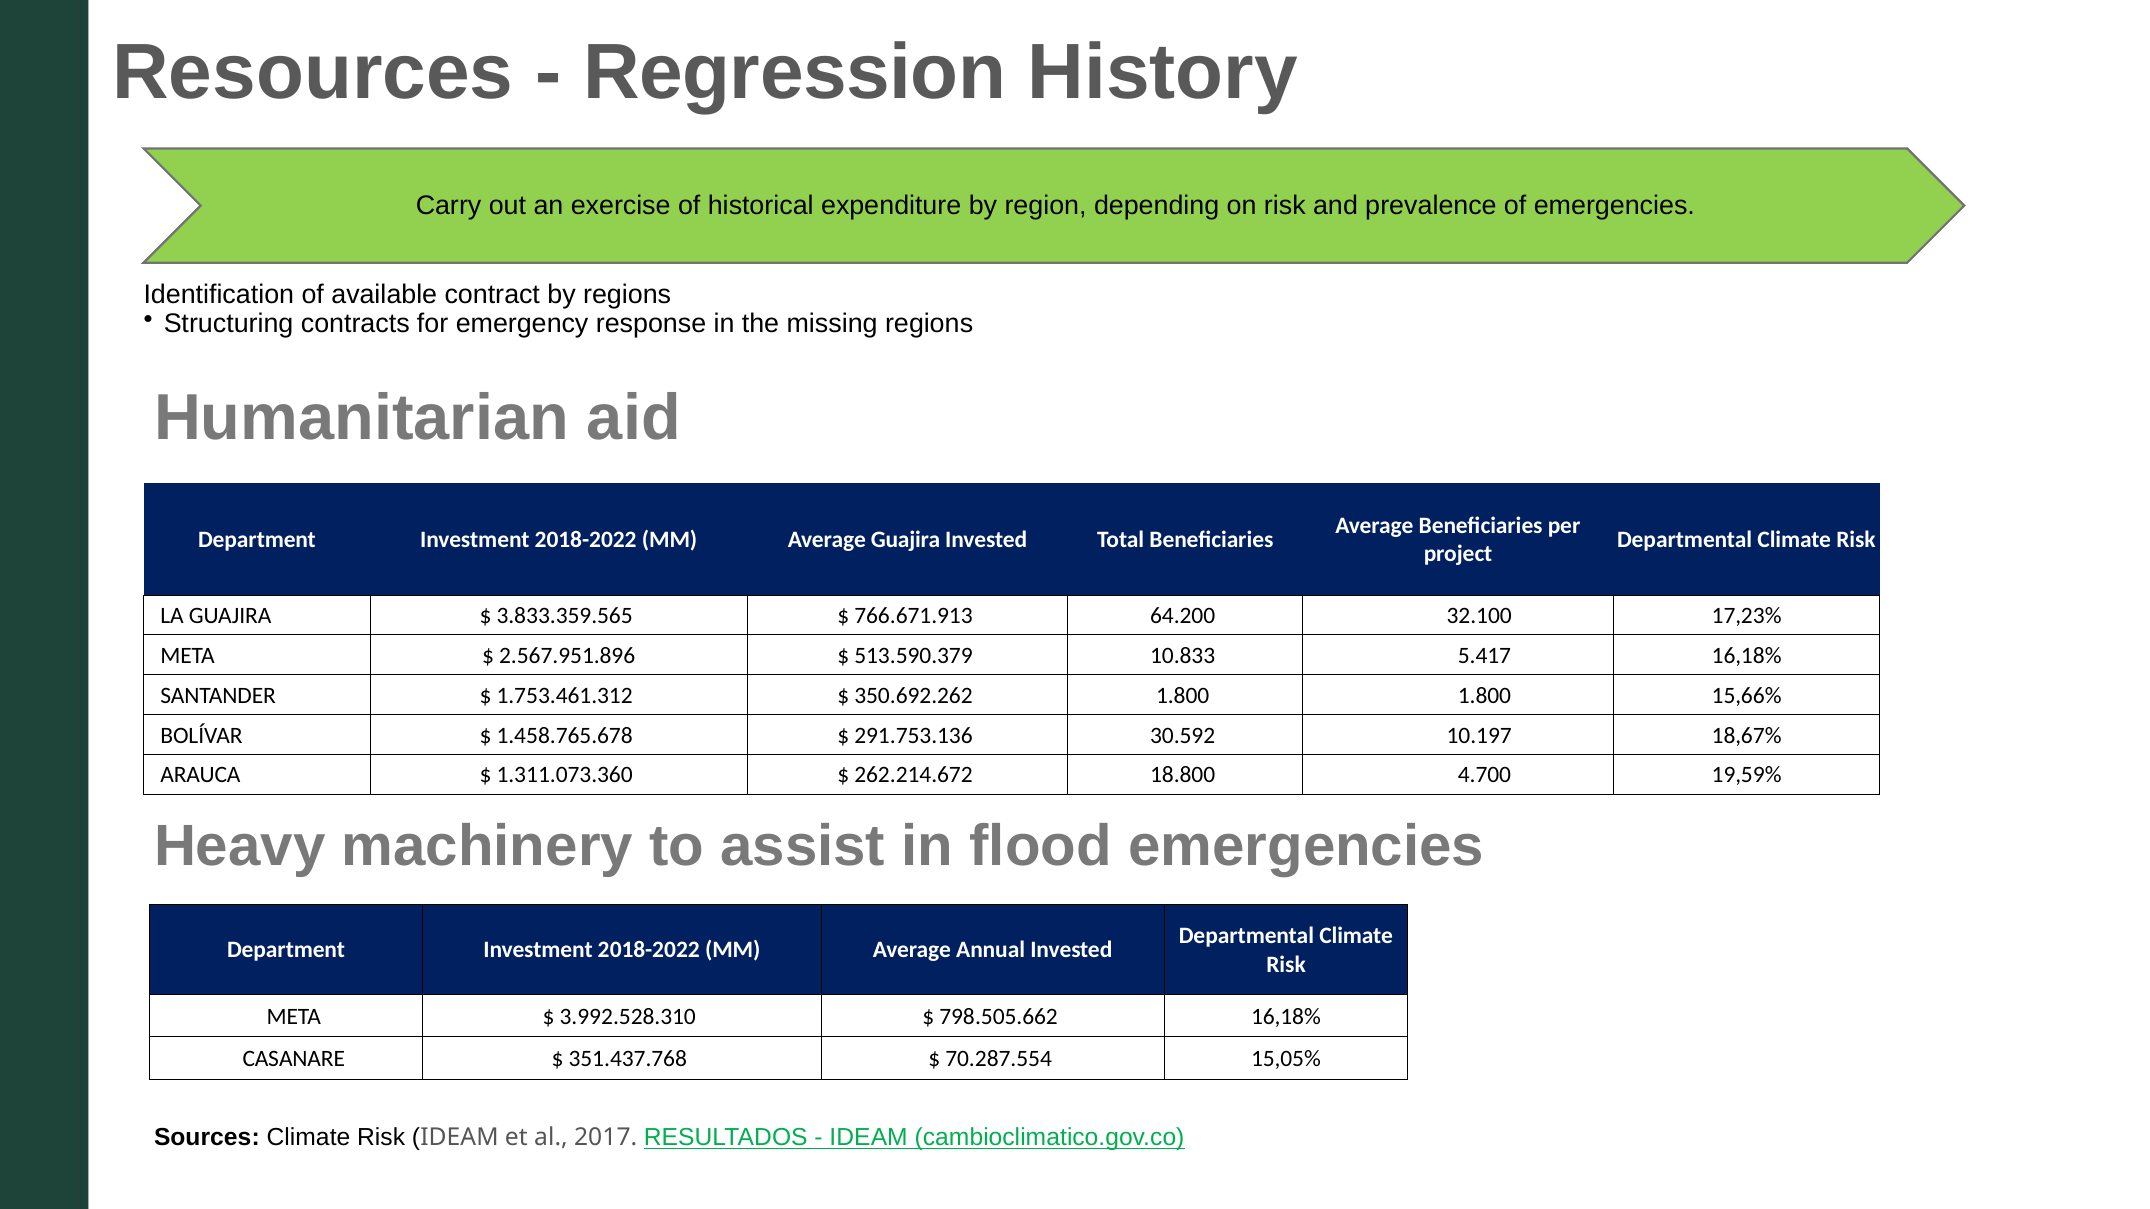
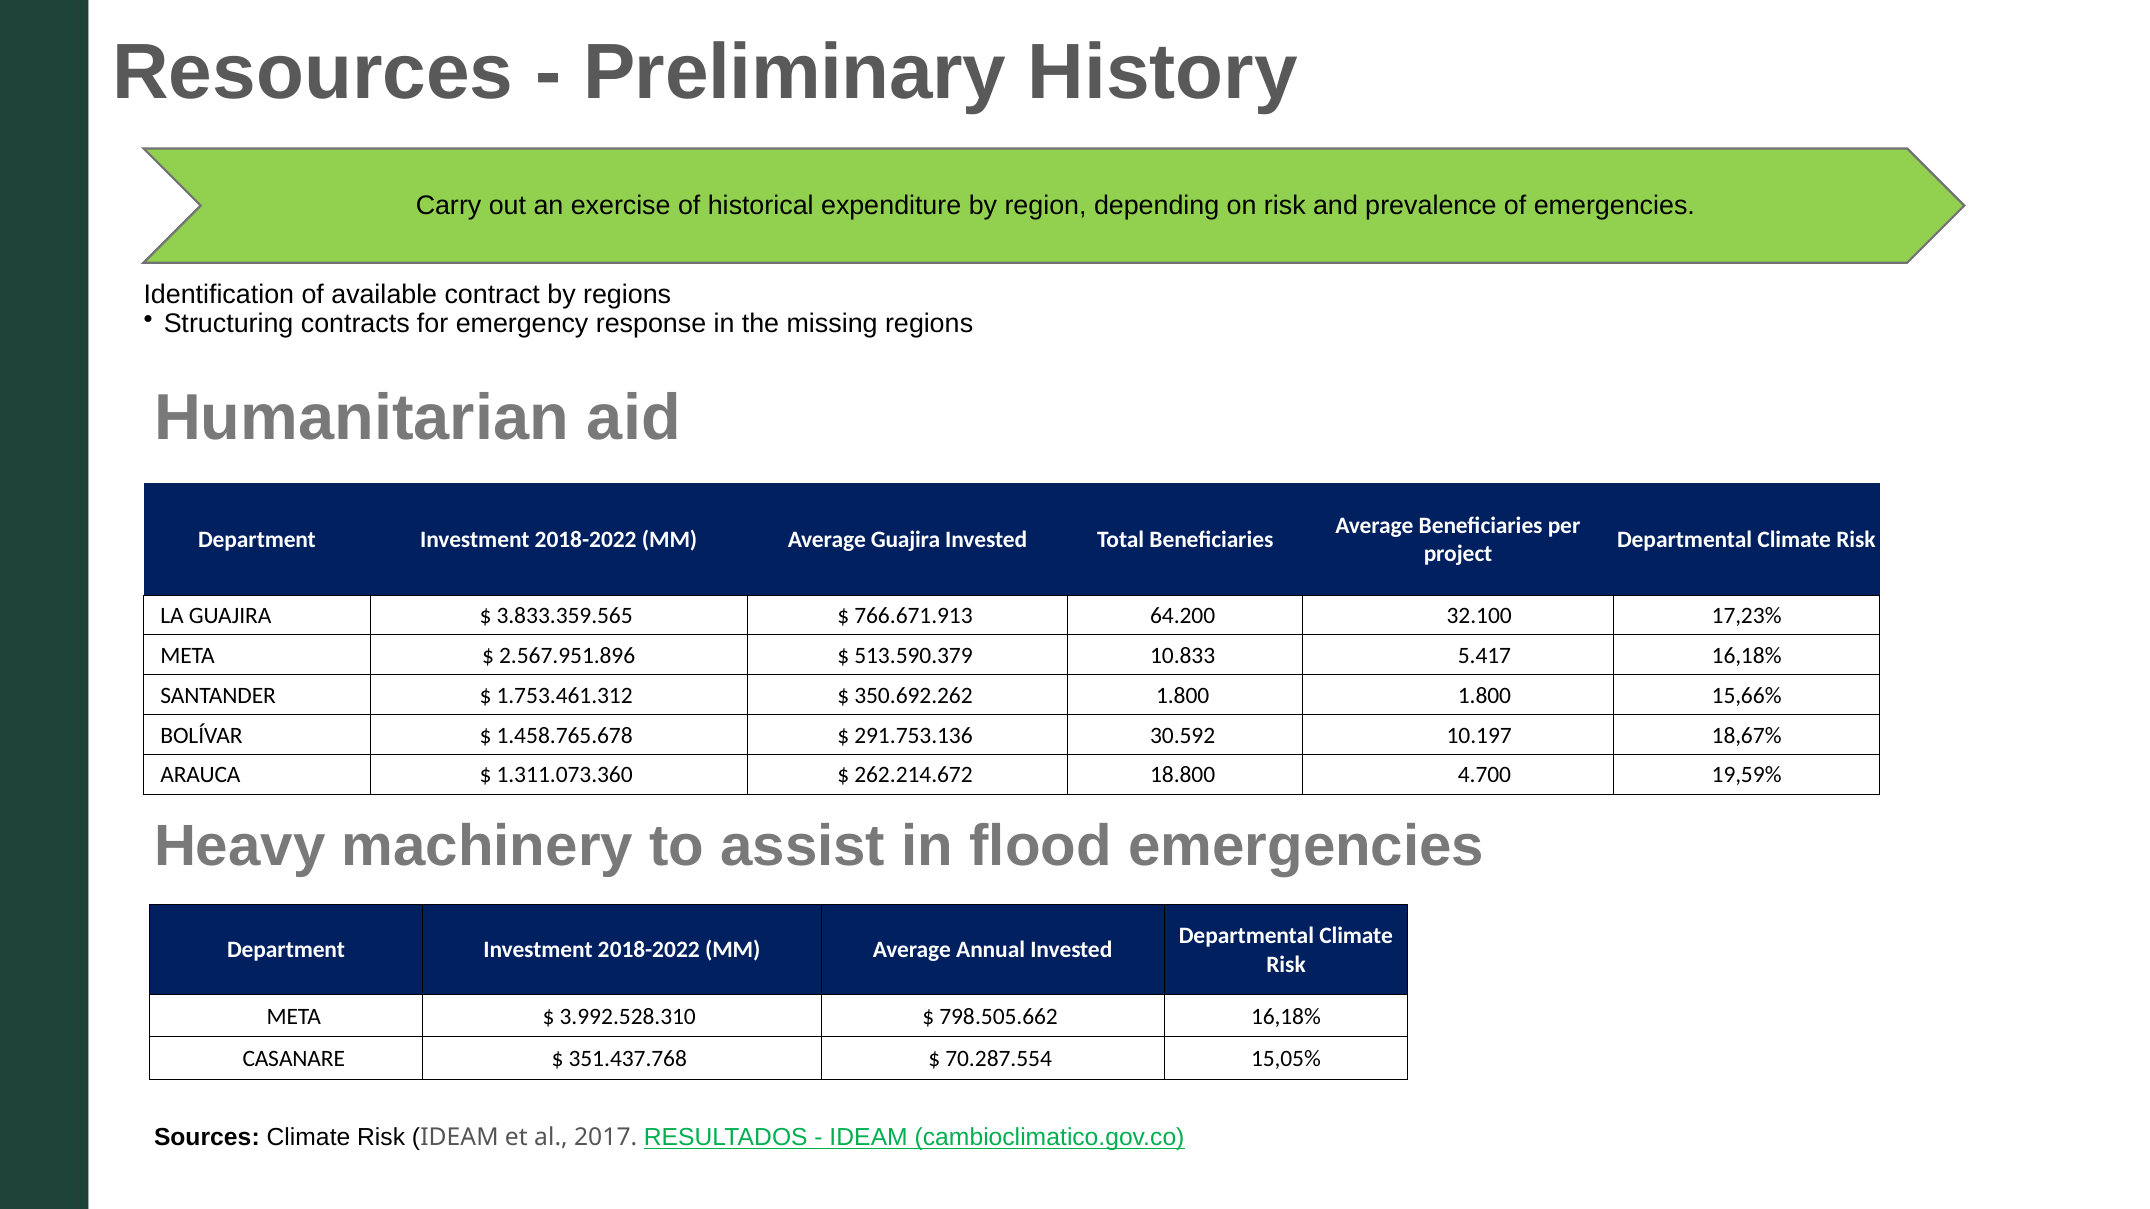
Regression: Regression -> Preliminary (795, 73)
